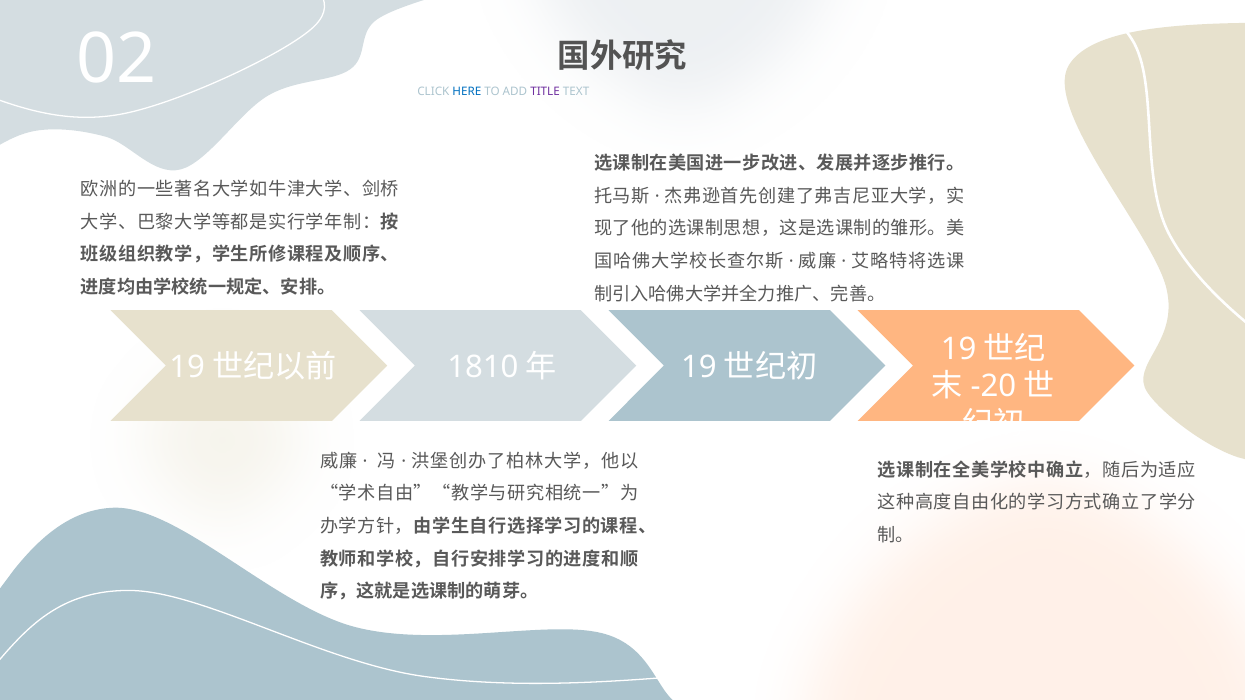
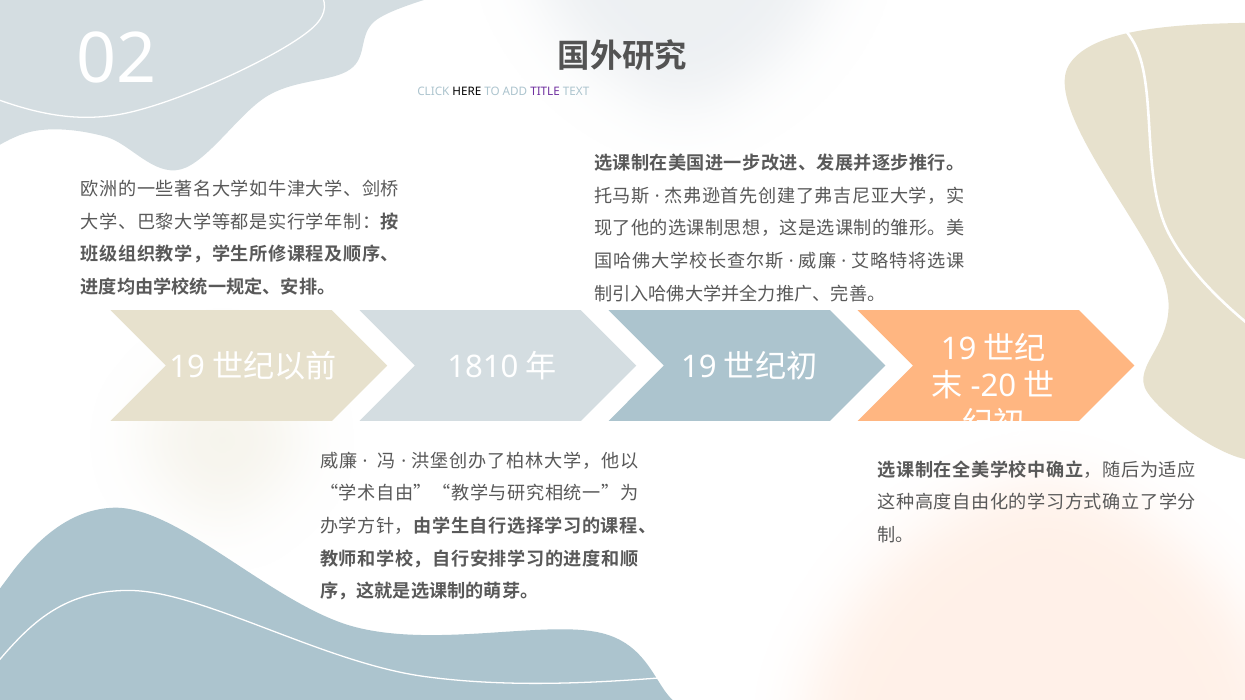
HERE colour: blue -> black (467, 92)
